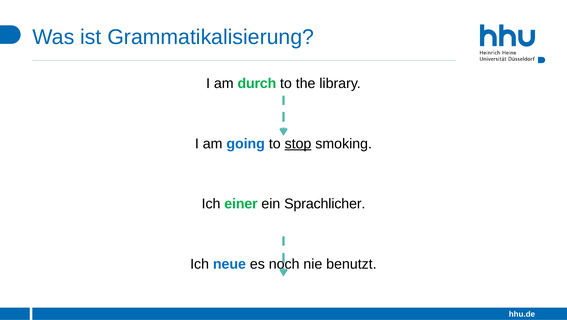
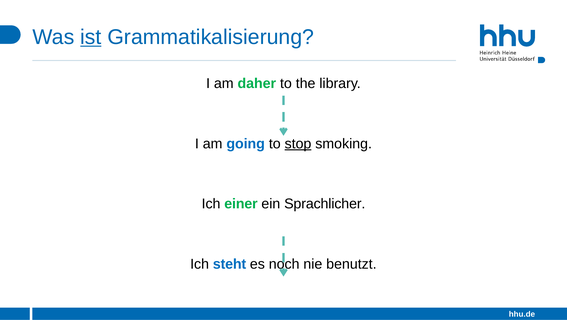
ist underline: none -> present (91, 37)
durch: durch -> daher (257, 83)
neue: neue -> steht (230, 264)
